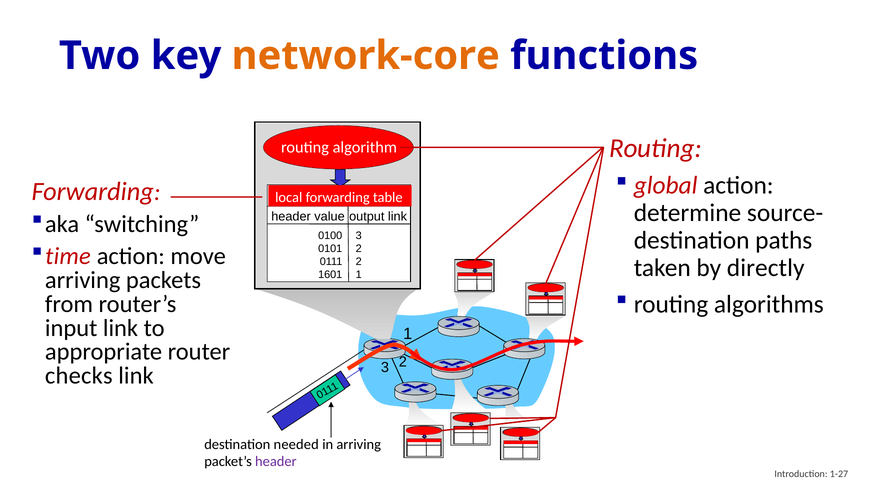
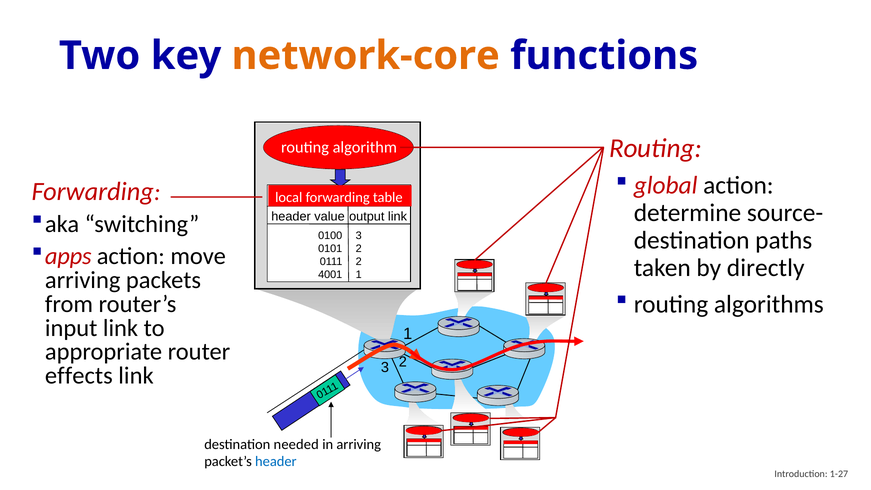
time: time -> apps (68, 256)
1601: 1601 -> 4001 (330, 275)
checks: checks -> effects (79, 376)
header colour: purple -> blue (276, 462)
